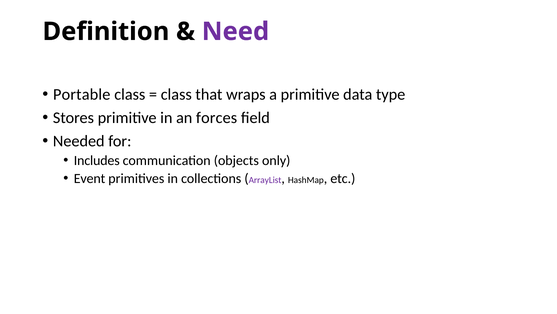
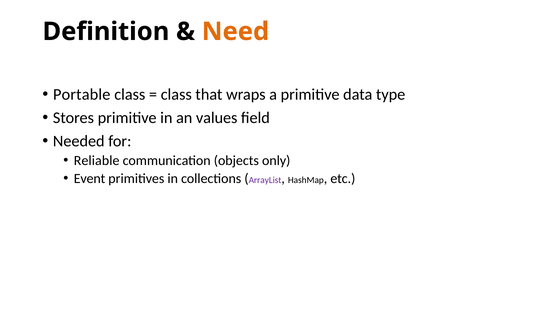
Need colour: purple -> orange (235, 31)
forces: forces -> values (217, 118)
Includes: Includes -> Reliable (97, 160)
